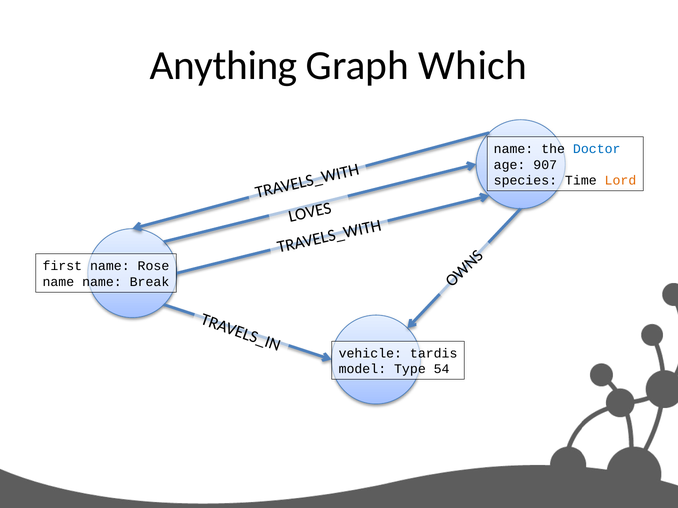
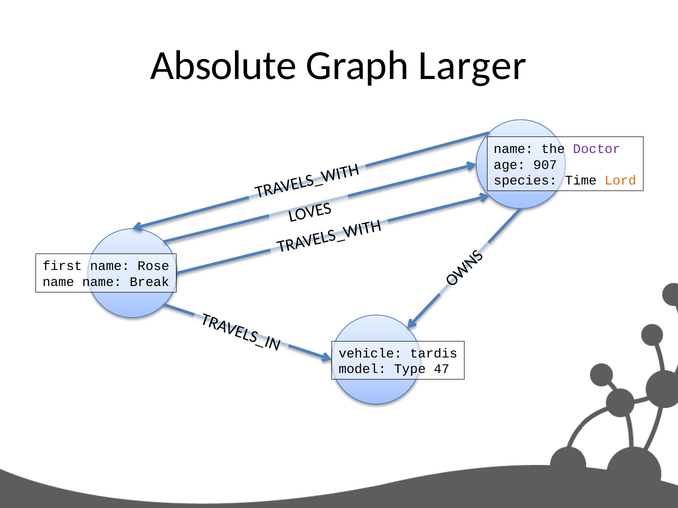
Anything: Anything -> Absolute (223, 66)
Which: Which -> Larger (473, 66)
Doctor colour: blue -> purple (597, 149)
54: 54 -> 47 (442, 370)
